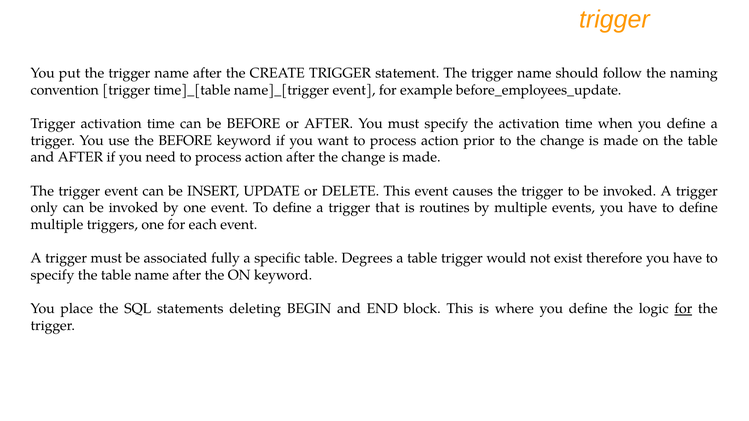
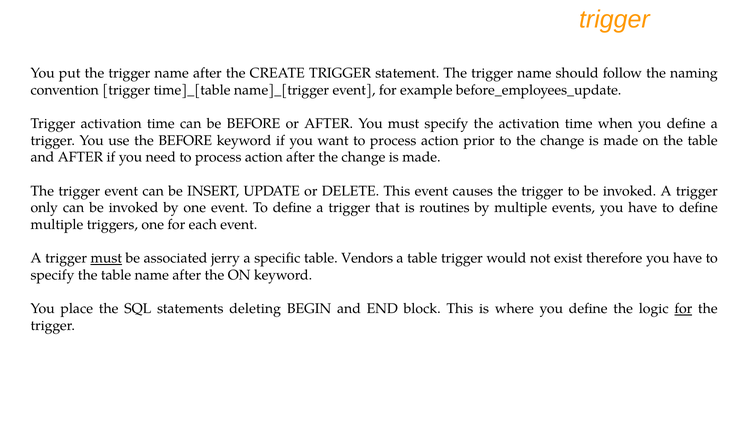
must underline: none -> present (106, 259)
fully: fully -> jerry (225, 259)
Degrees: Degrees -> Vendors (367, 259)
